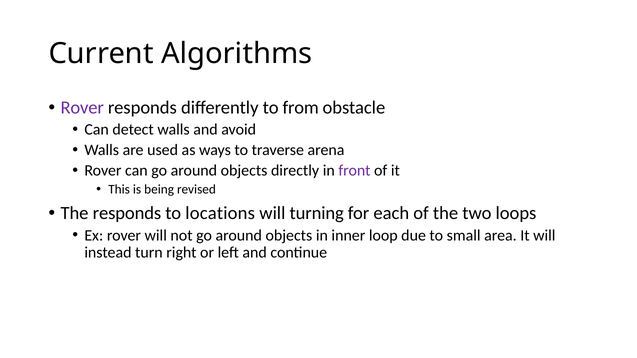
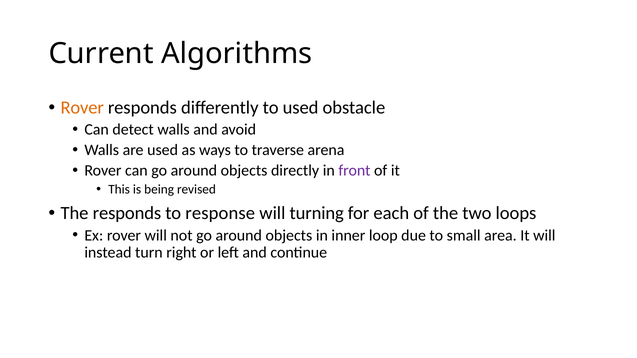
Rover colour: purple -> orange (82, 108)
to from: from -> used (301, 108)
locations: locations -> response (220, 214)
